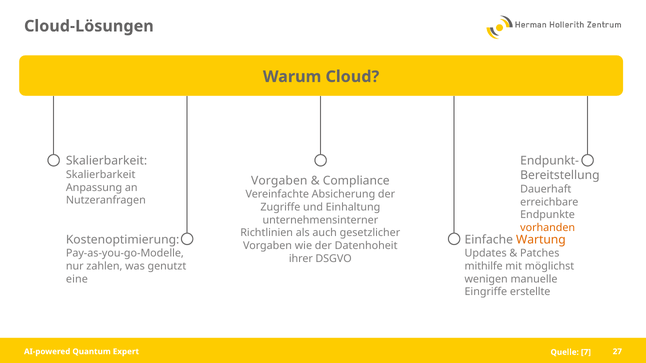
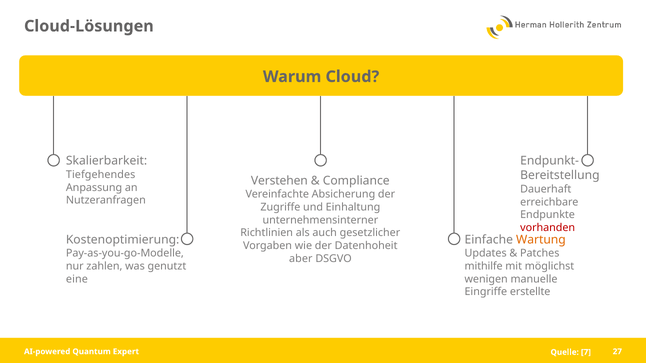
Skalierbarkeit: Skalierbarkeit -> Tiefgehendes (101, 175)
Vorgaben: Vorgaben -> Verstehen (279, 181)
vorhanden colour: orange -> red (548, 228)
ihrer: ihrer -> aber (301, 259)
